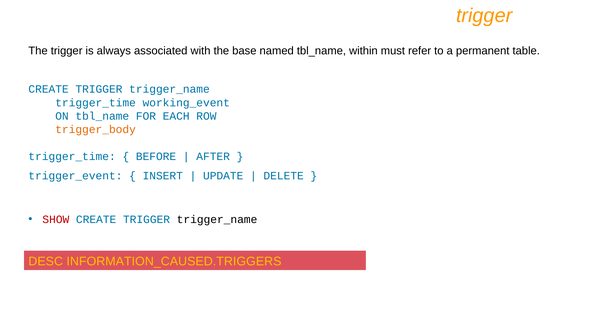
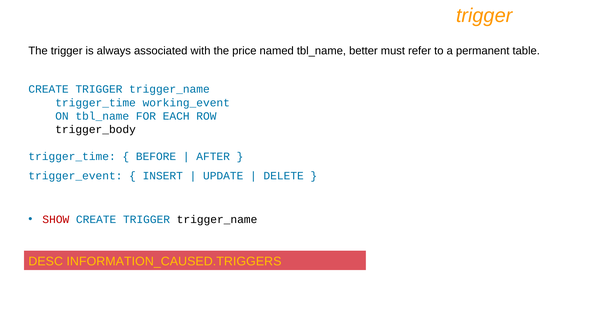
base: base -> price (244, 51)
within: within -> better (363, 51)
trigger_body colour: orange -> black (96, 130)
